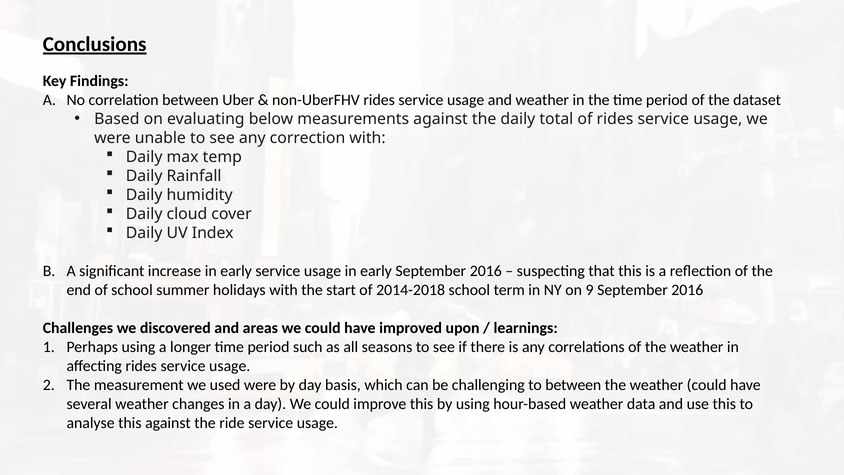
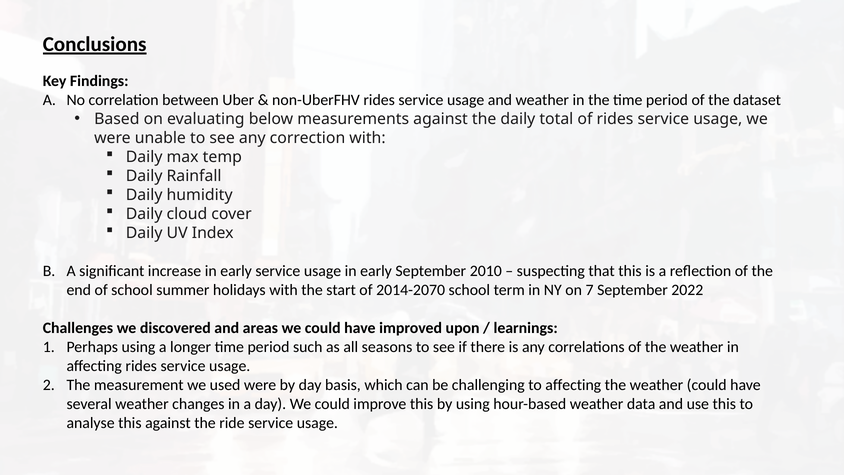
early September 2016: 2016 -> 2010 (486, 271)
2014-2018: 2014-2018 -> 2014-2070 (411, 290)
9: 9 -> 7 (590, 290)
2016: 2016 -> 2022 (687, 290)
to between: between -> affecting (573, 385)
